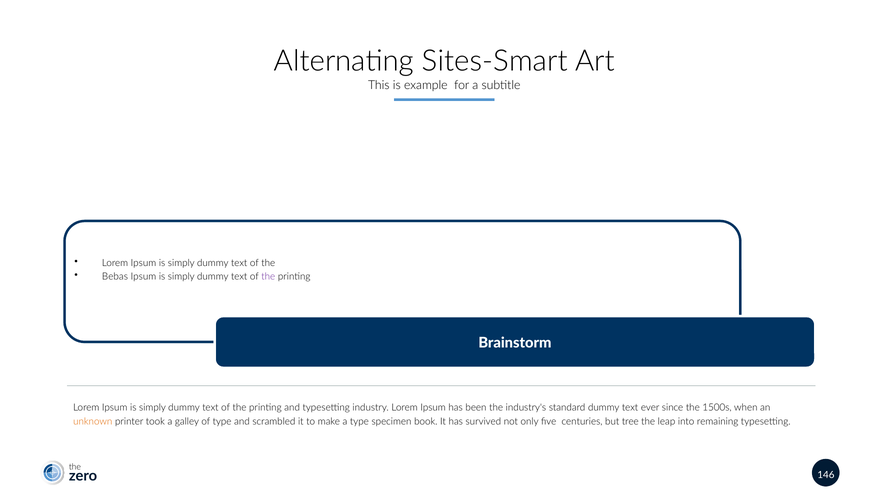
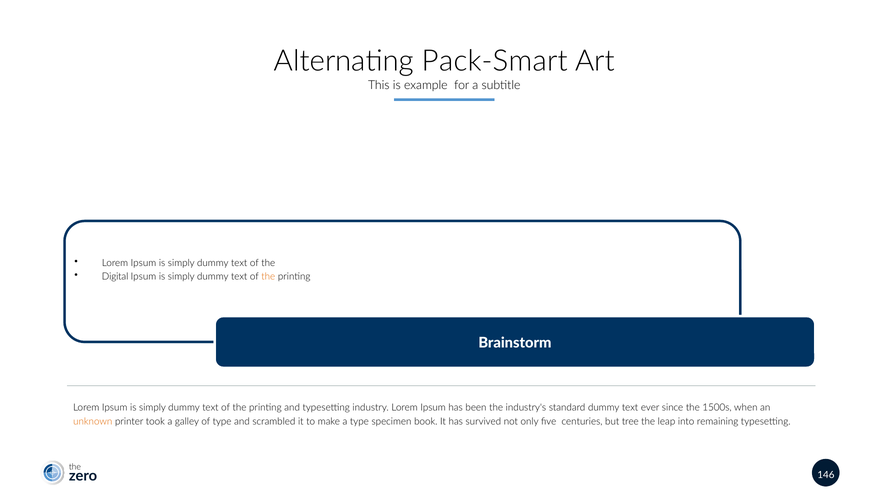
Sites-Smart: Sites-Smart -> Pack-Smart (495, 61)
Bebas: Bebas -> Digital (115, 277)
the colour: purple -> orange (268, 277)
